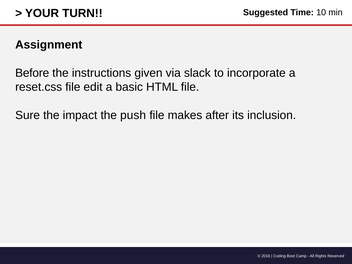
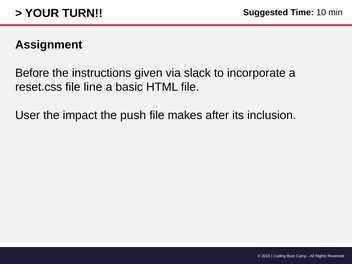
edit: edit -> line (93, 87)
Sure: Sure -> User (28, 115)
